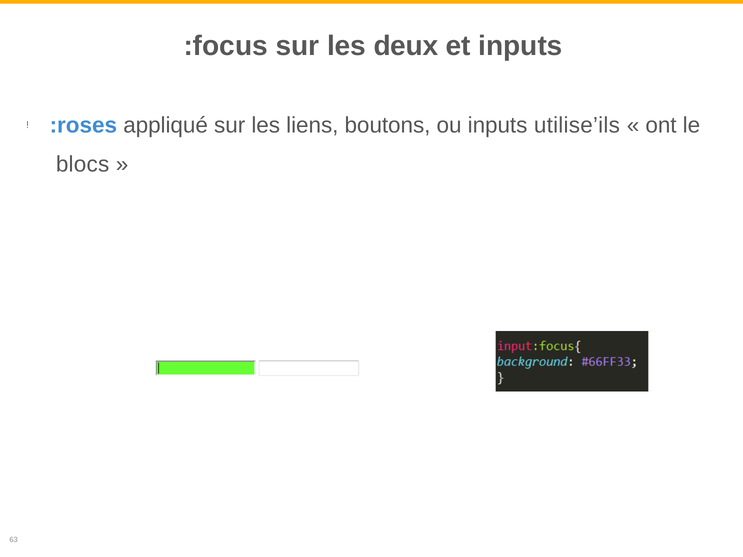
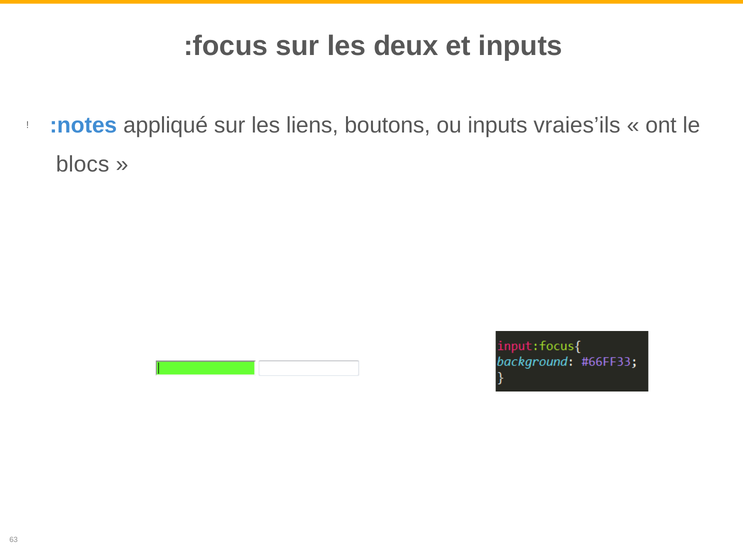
:roses: :roses -> :notes (83, 125)
utilise’ils: utilise’ils -> vraies’ils (577, 125)
